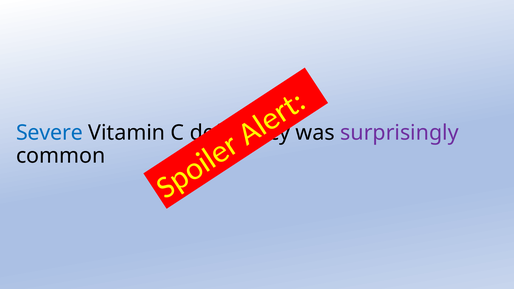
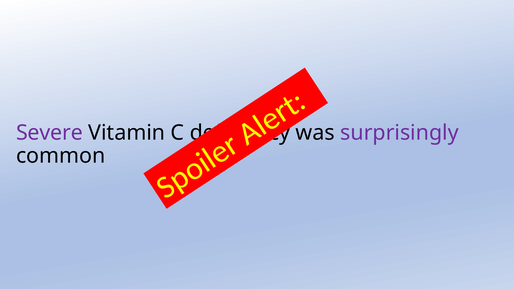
Severe colour: blue -> purple (49, 133)
